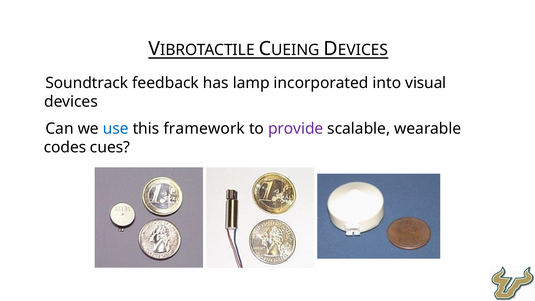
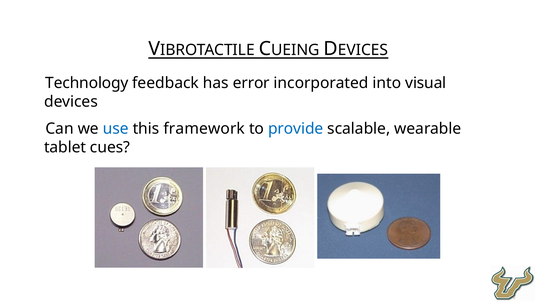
Soundtrack: Soundtrack -> Technology (87, 83)
lamp: lamp -> error (251, 83)
provide colour: purple -> blue (296, 129)
codes: codes -> tablet (65, 147)
